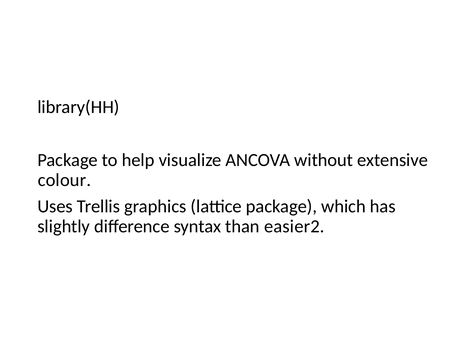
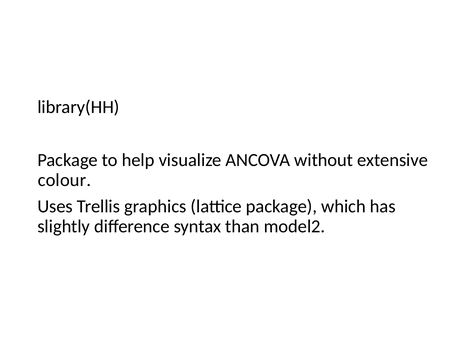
easier2: easier2 -> model2 (295, 227)
